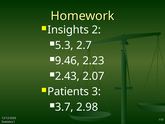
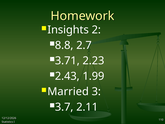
5.3: 5.3 -> 8.8 (64, 45)
9.46: 9.46 -> 3.71 (67, 61)
2.07: 2.07 -> 1.99 (93, 76)
Patients: Patients -> Married (68, 91)
2.98: 2.98 -> 2.11 (87, 107)
